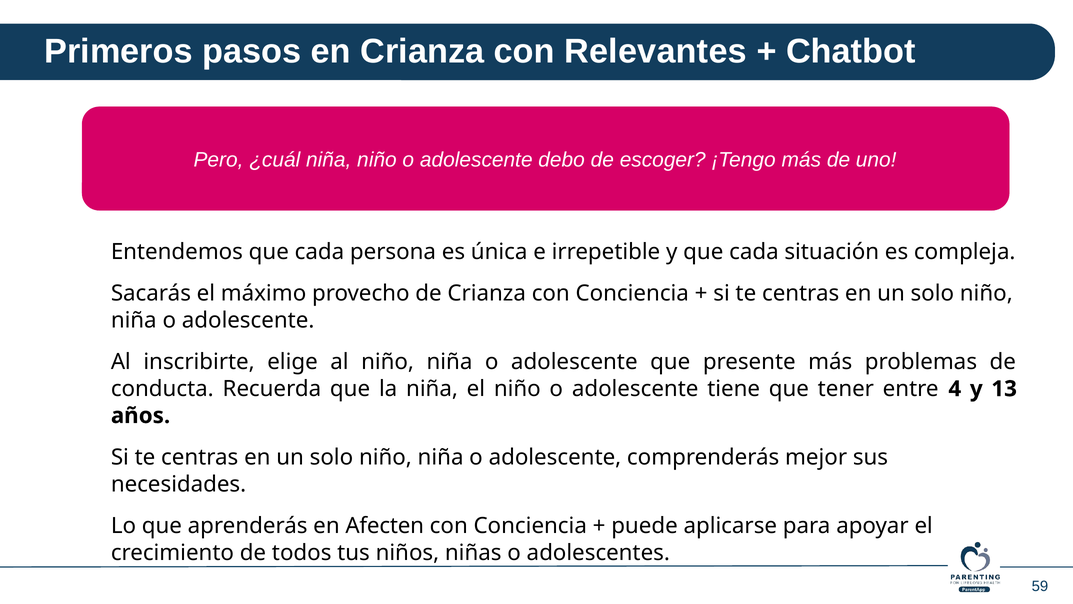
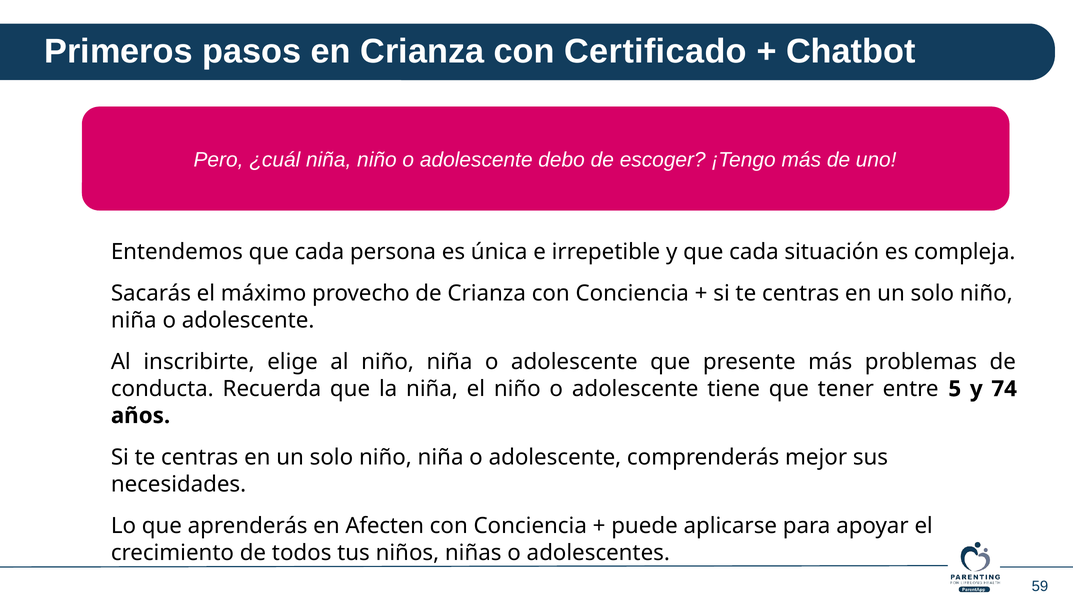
Relevantes: Relevantes -> Certificado (656, 52)
4: 4 -> 5 (955, 389)
13: 13 -> 74 (1004, 389)
